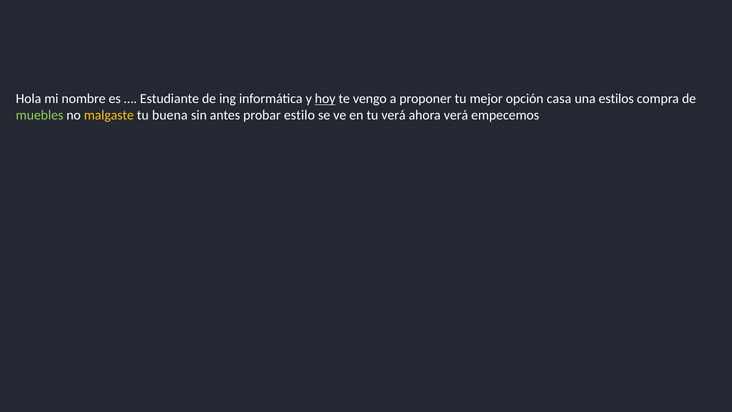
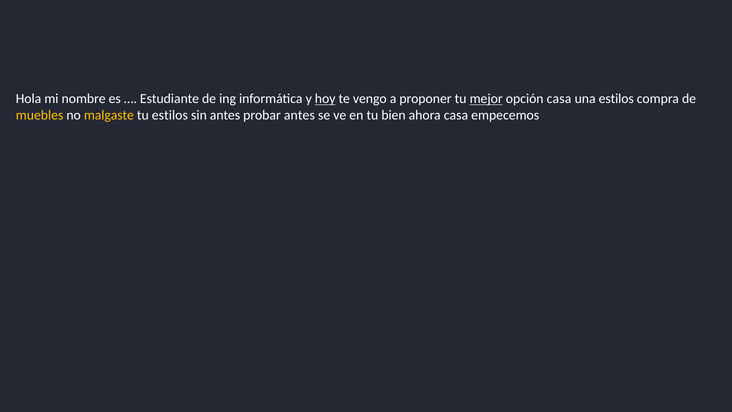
mejor underline: none -> present (486, 99)
muebles colour: light green -> yellow (40, 115)
tu buena: buena -> estilos (170, 115)
probar estilo: estilo -> antes (299, 115)
tu verá: verá -> bien (393, 115)
ahora verá: verá -> casa (456, 115)
